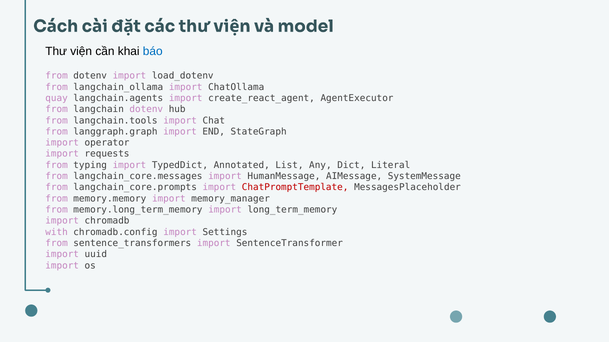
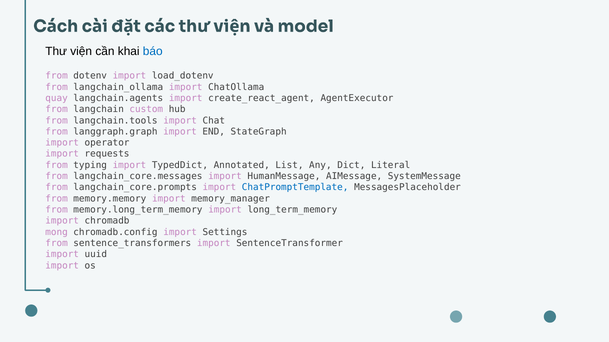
langchain dotenv: dotenv -> custom (146, 109)
ChatPromptTemplate colour: red -> blue (295, 188)
with: with -> mong (57, 232)
